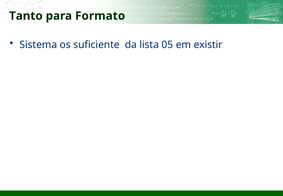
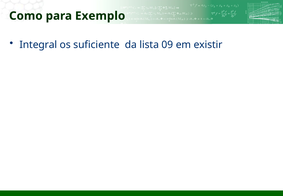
Tanto: Tanto -> Como (26, 16)
Formato: Formato -> Exemplo (100, 16)
Sistema: Sistema -> Integral (38, 45)
05: 05 -> 09 (167, 45)
